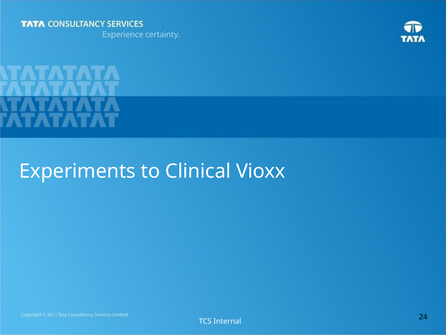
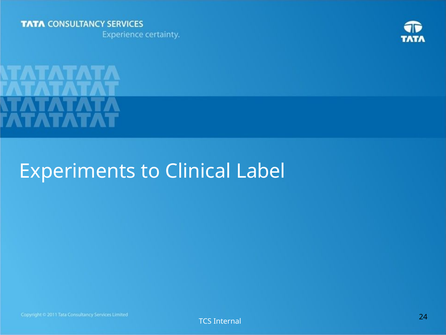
Vioxx: Vioxx -> Label (261, 171)
